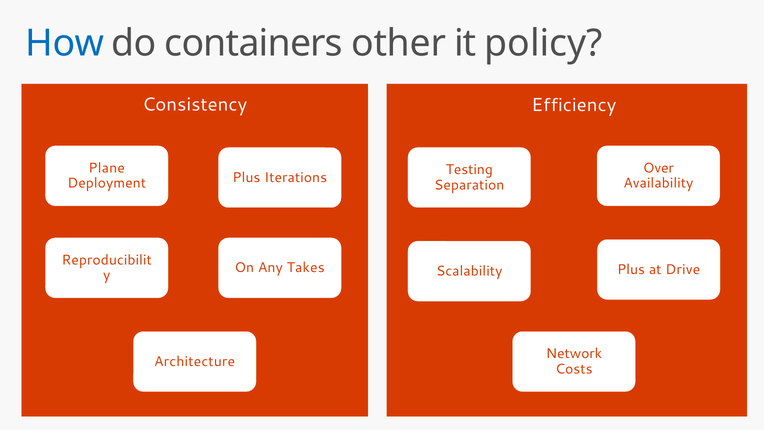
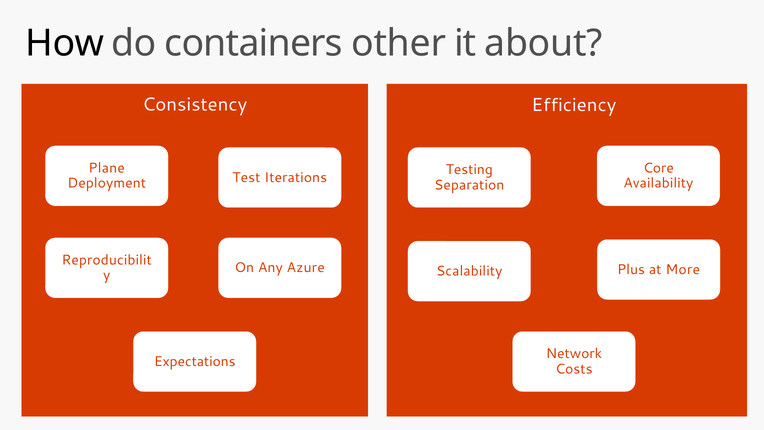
How colour: blue -> black (65, 44)
policy: policy -> about (544, 44)
Over: Over -> Core (658, 168)
Plus: Plus -> Test (246, 177)
Takes: Takes -> Azure (306, 268)
Drive: Drive -> More (683, 269)
Architecture: Architecture -> Expectations (195, 361)
